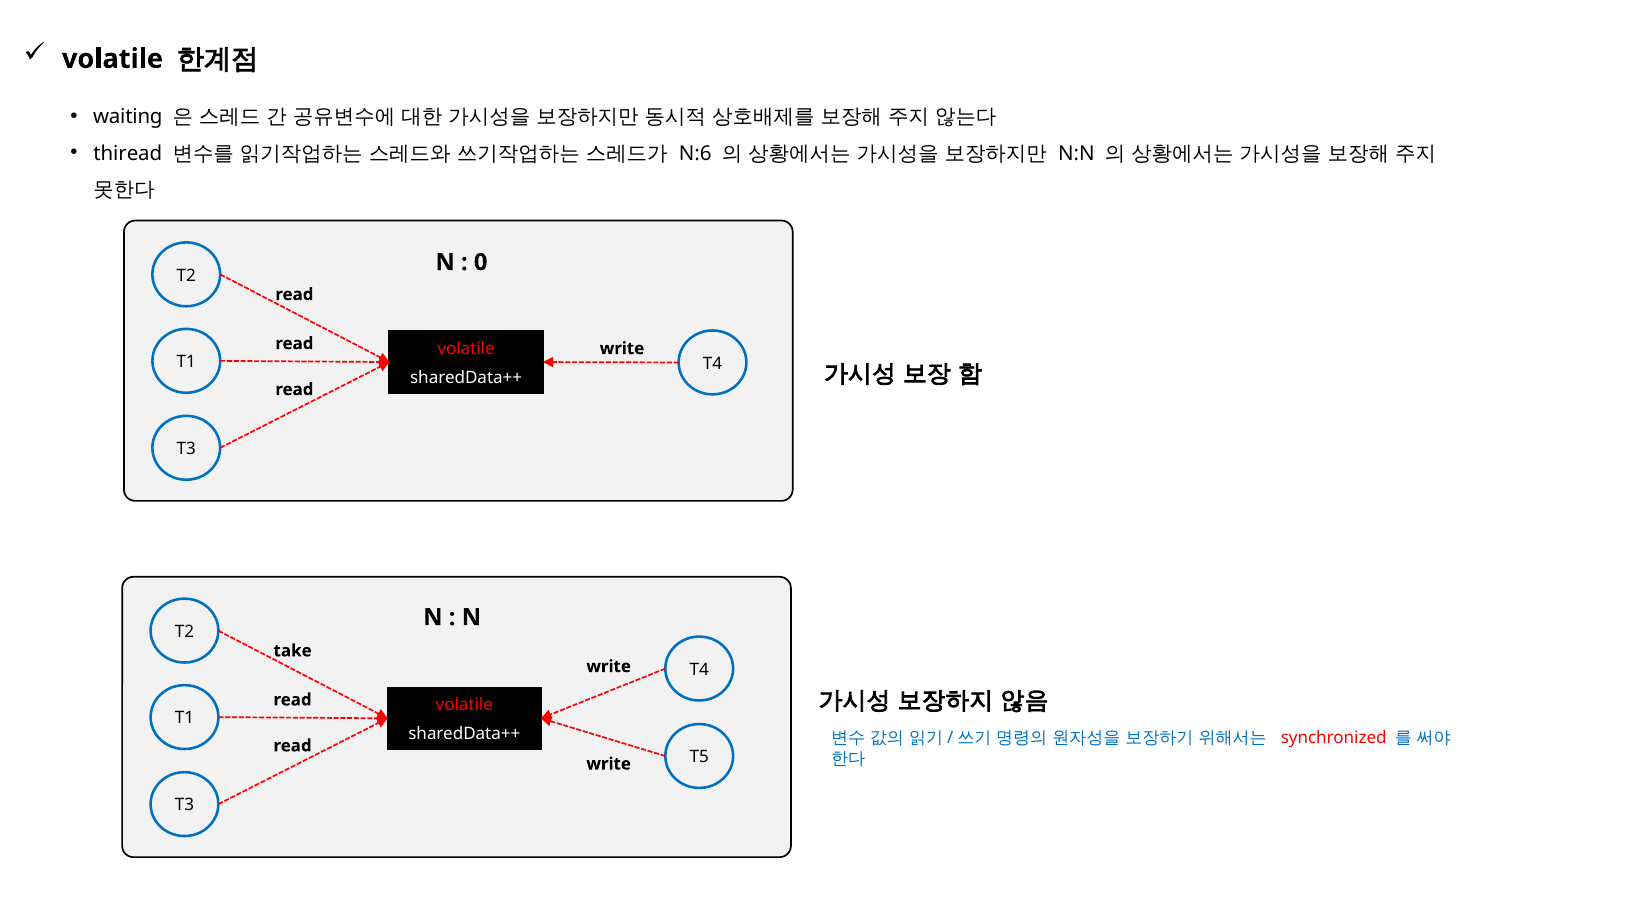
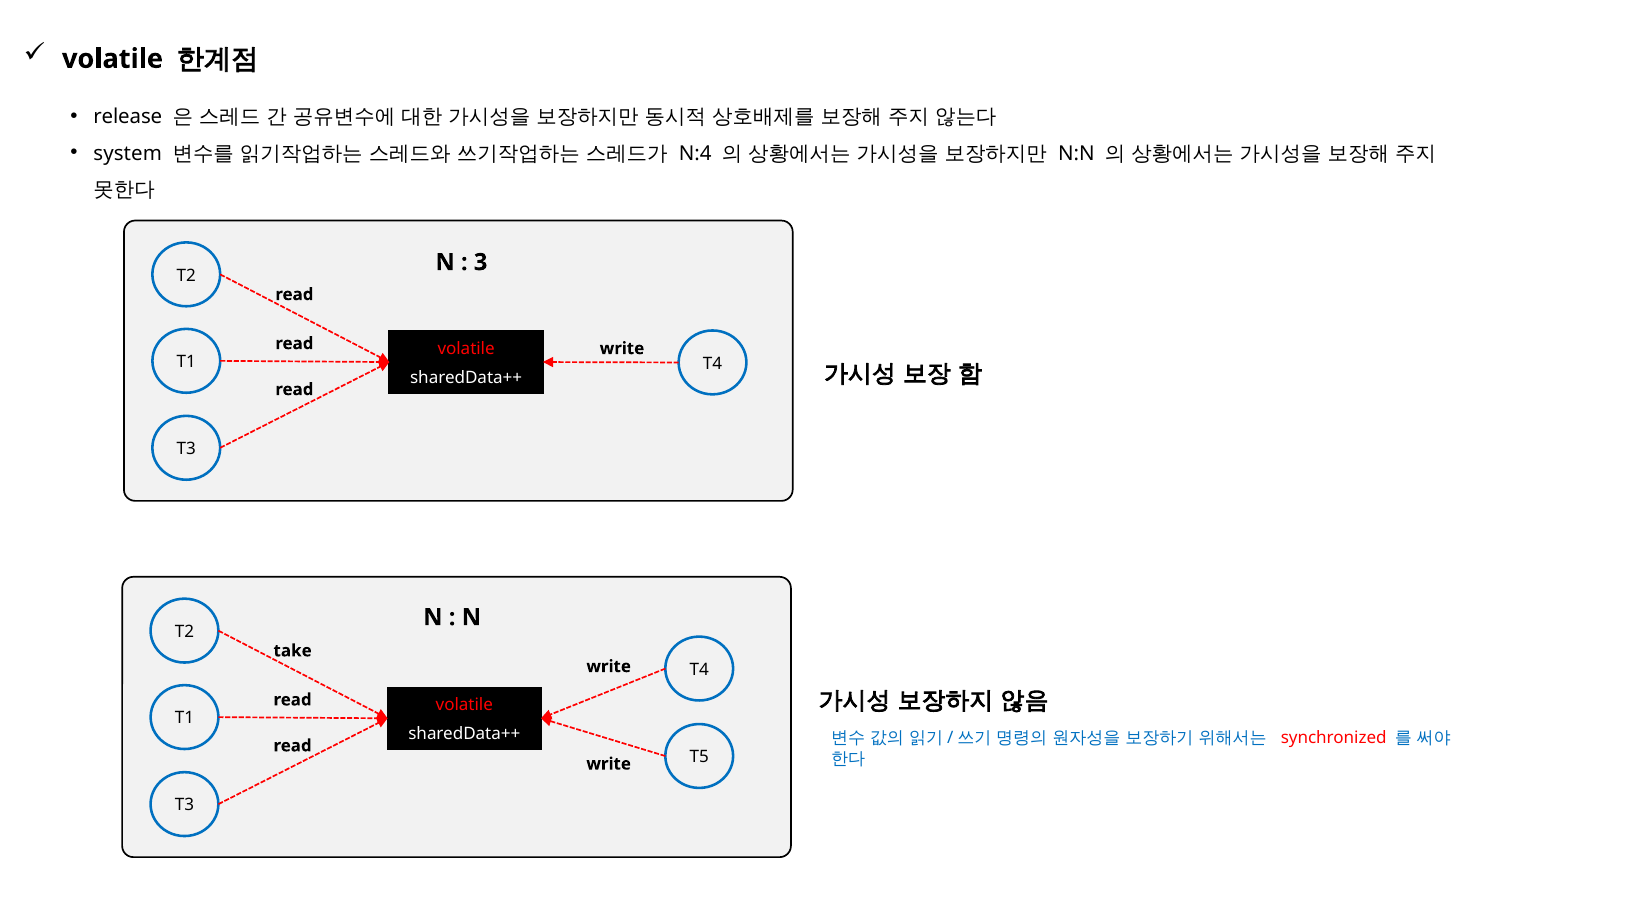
waiting: waiting -> release (128, 116)
thiread: thiread -> system (128, 153)
N:6: N:6 -> N:4 (695, 153)
0: 0 -> 3 (481, 262)
